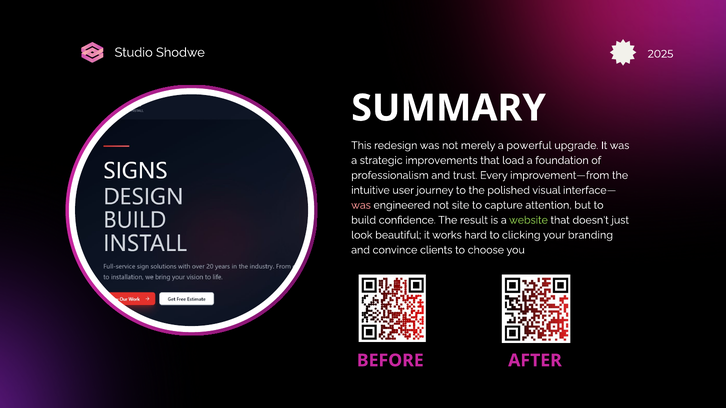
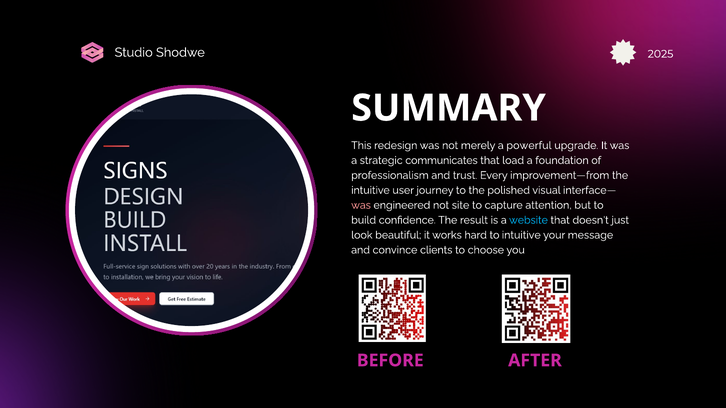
improvements: improvements -> communicates (442, 161)
website colour: light green -> light blue (528, 220)
to clicking: clicking -> intuitive (521, 235)
branding: branding -> message (590, 235)
